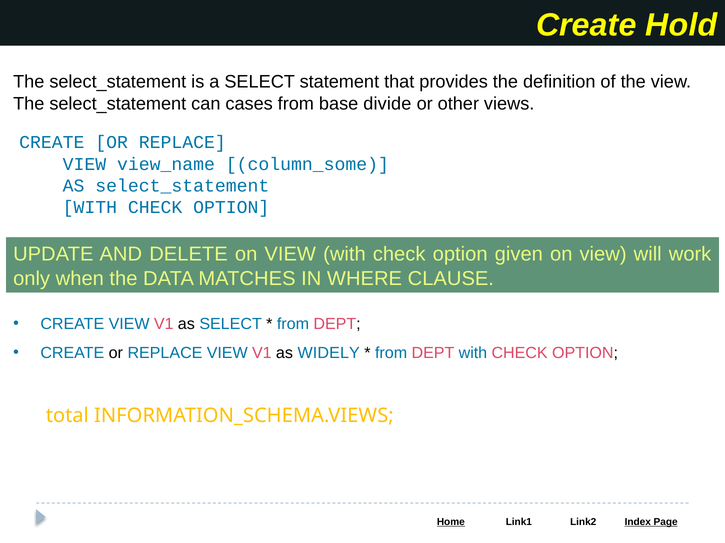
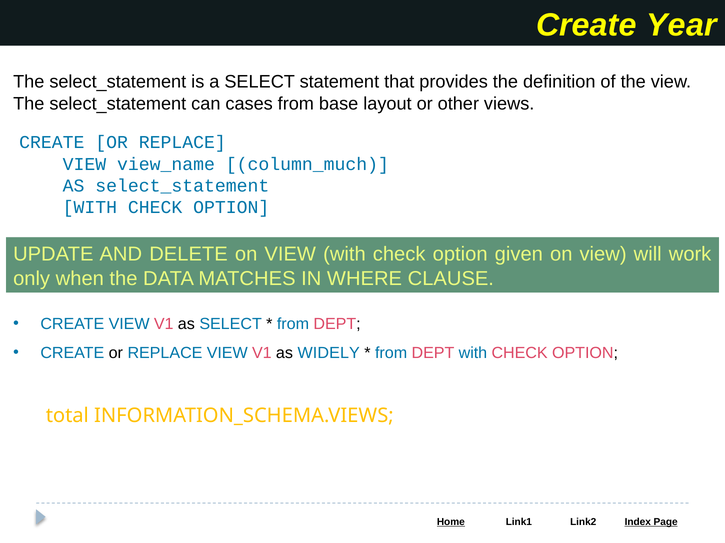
Hold: Hold -> Year (681, 25)
divide: divide -> layout (387, 104)
column_some: column_some -> column_much (307, 164)
